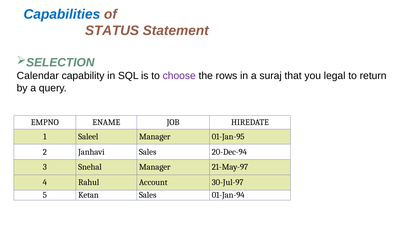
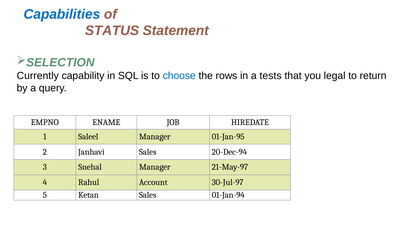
Calendar: Calendar -> Currently (38, 76)
choose colour: purple -> blue (179, 76)
suraj: suraj -> tests (271, 76)
